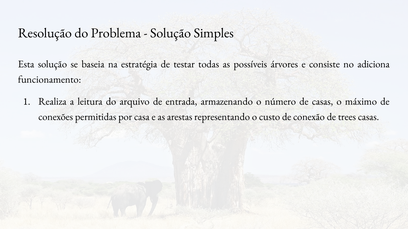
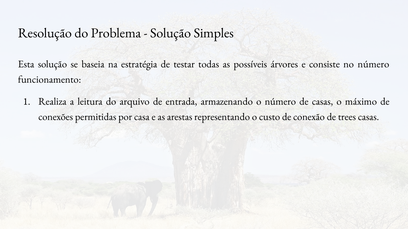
no adiciona: adiciona -> número (373, 64)
